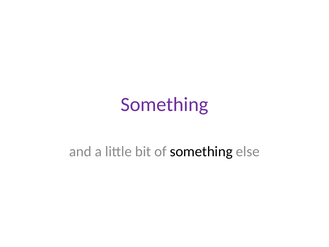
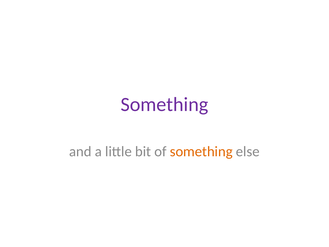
something colour: black -> orange (201, 151)
